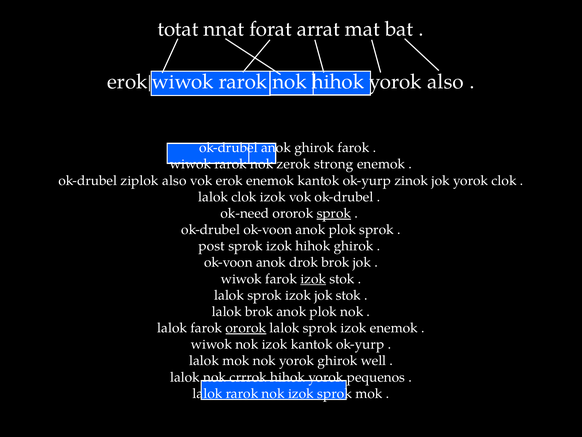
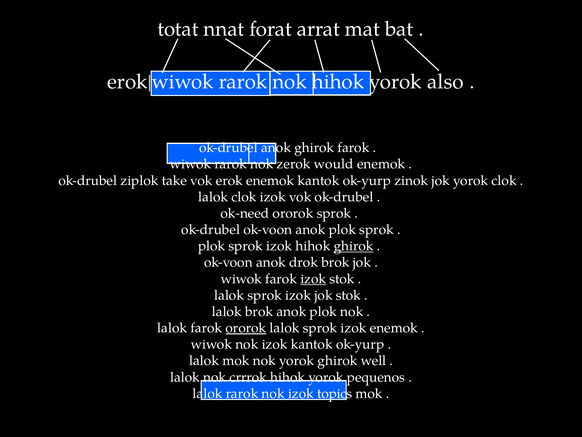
strong: strong -> would (334, 164)
ziplok also: also -> take (174, 180)
sprok underline: present -> none (334, 213)
post: post -> plok (212, 246)
ghirok underline: none -> present (354, 246)
izok sprok: sprok -> topics (335, 393)
